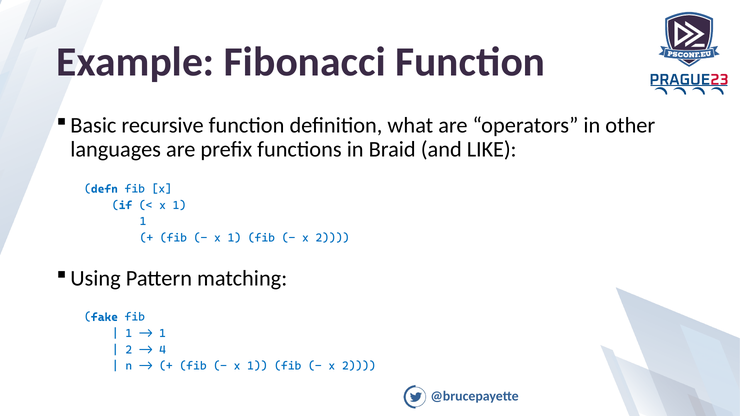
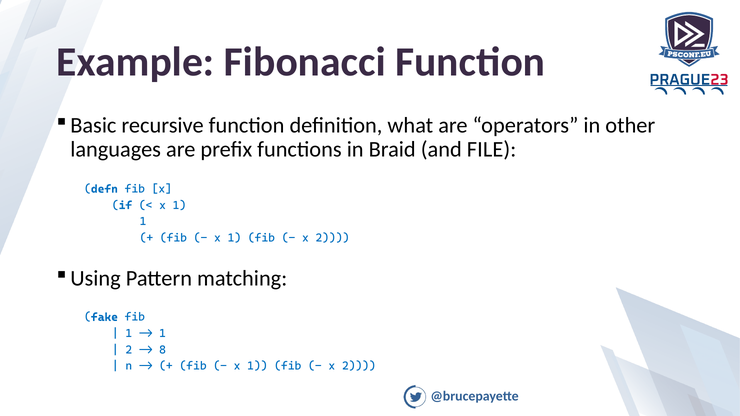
LIKE: LIKE -> FILE (492, 150)
4: 4 -> 8 (163, 350)
